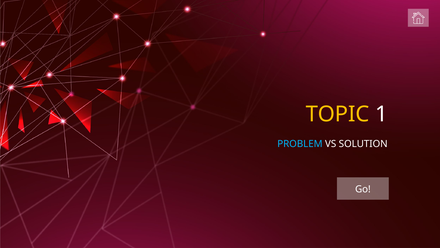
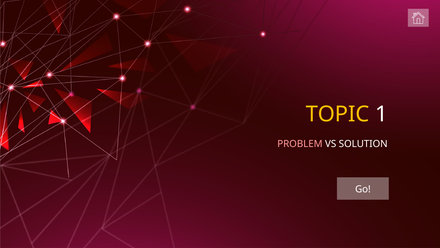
PROBLEM colour: light blue -> pink (300, 144)
